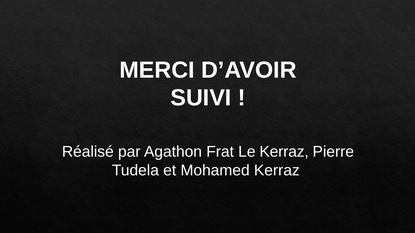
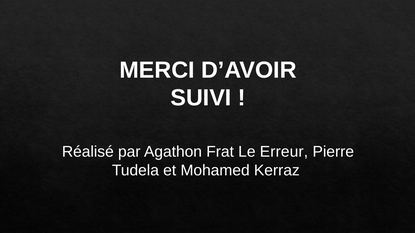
Le Kerraz: Kerraz -> Erreur (284, 152)
